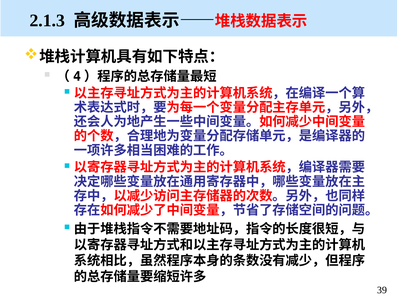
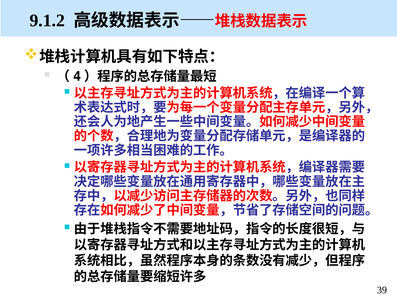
2.1.3: 2.1.3 -> 9.1.2 (47, 21)
